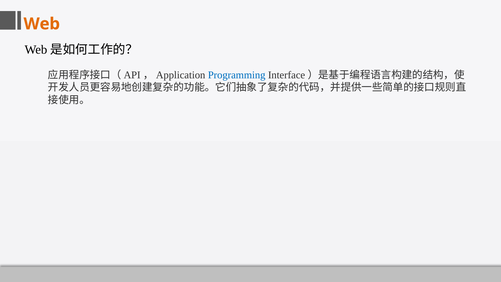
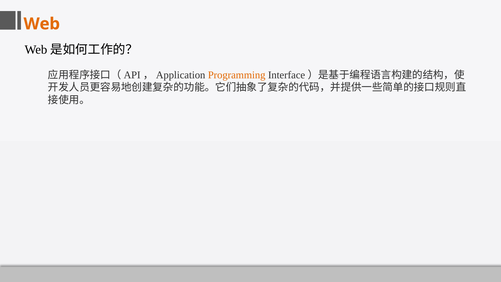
Programming colour: blue -> orange (237, 75)
